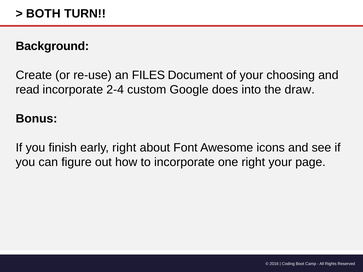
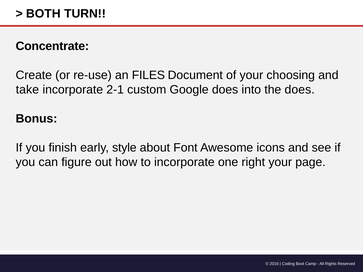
Background: Background -> Concentrate (52, 46)
read: read -> take (27, 90)
2-4: 2-4 -> 2-1 (115, 90)
the draw: draw -> does (300, 90)
early right: right -> style (124, 148)
